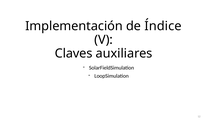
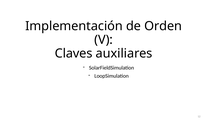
Índice: Índice -> Orden (163, 26)
